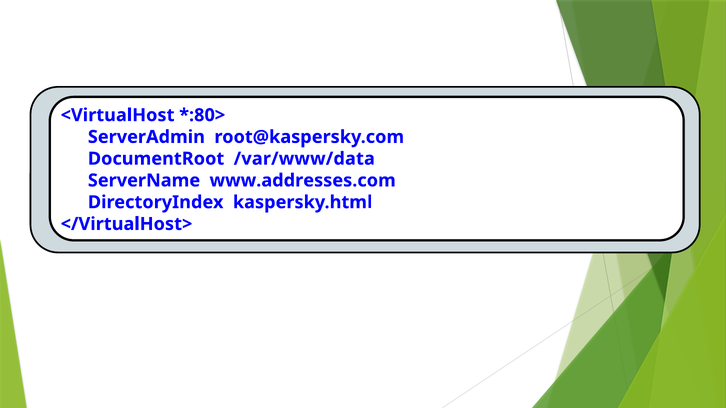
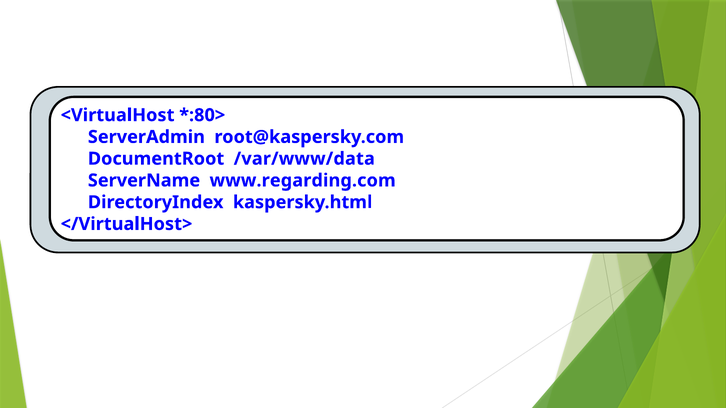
www.addresses.com: www.addresses.com -> www.regarding.com (303, 181)
